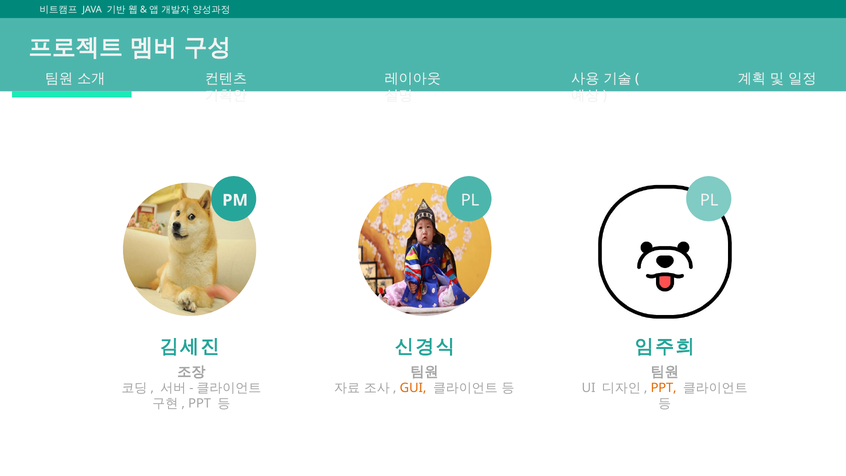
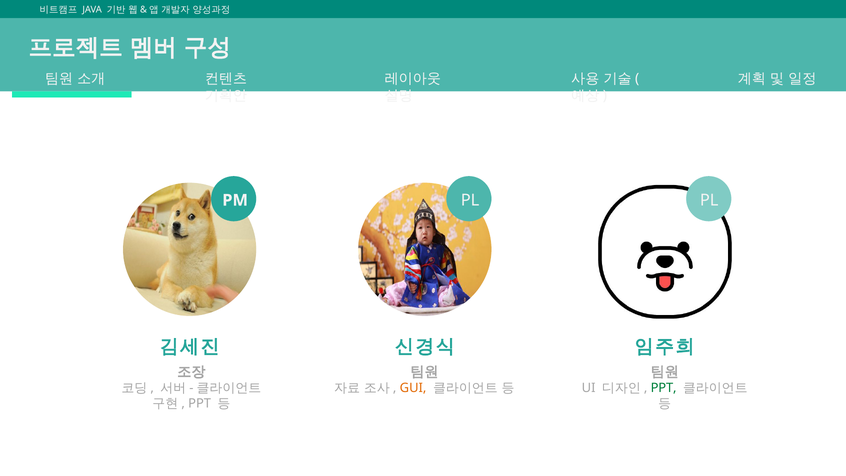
PPT colour: orange -> green (664, 388)
